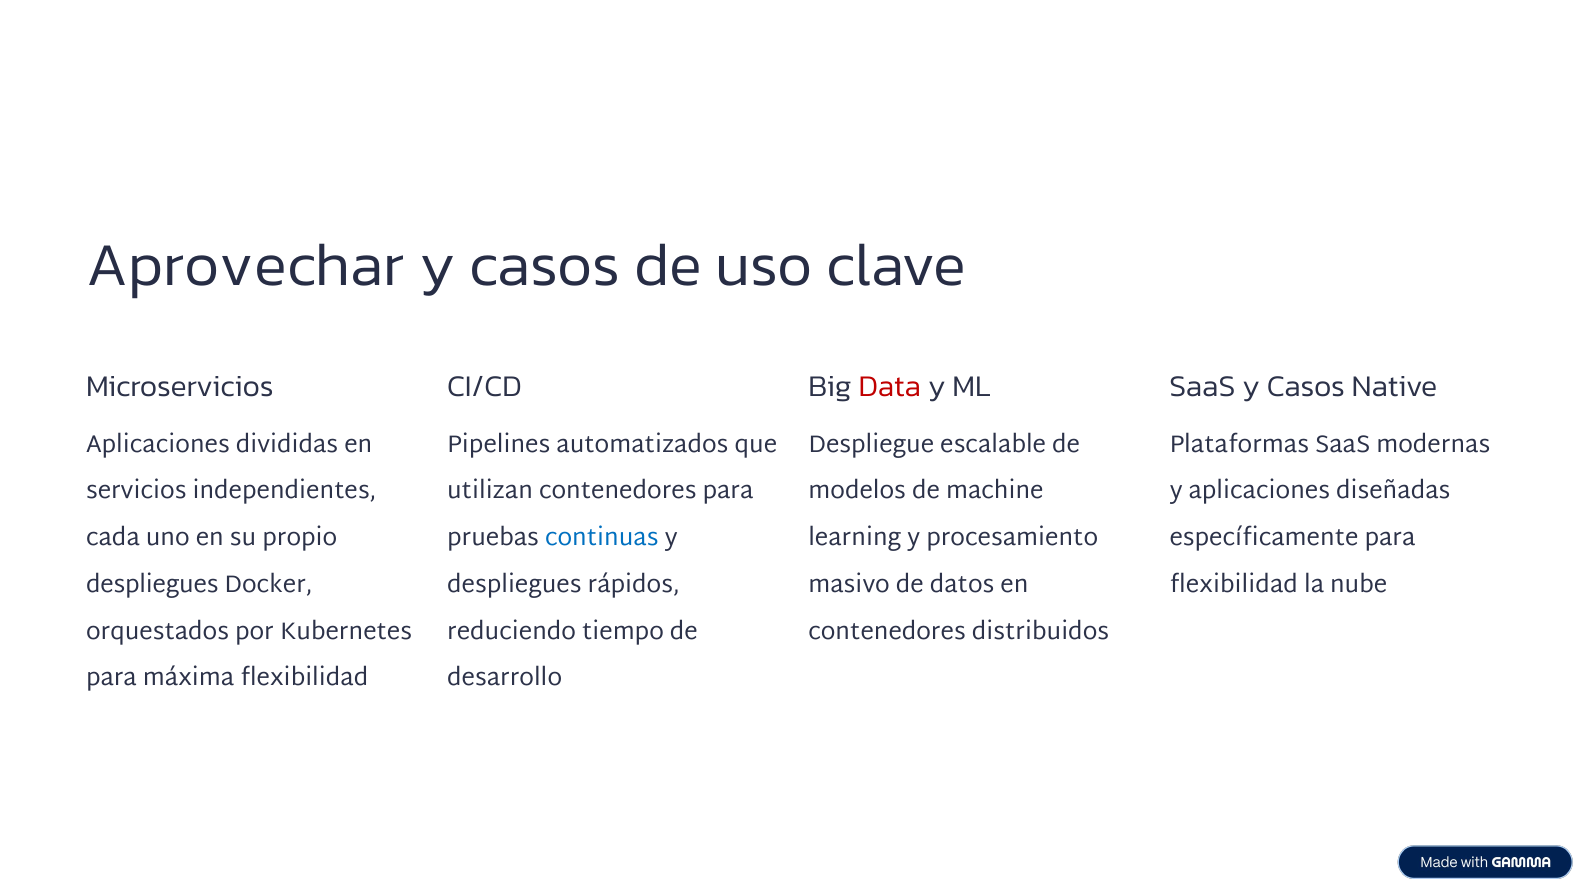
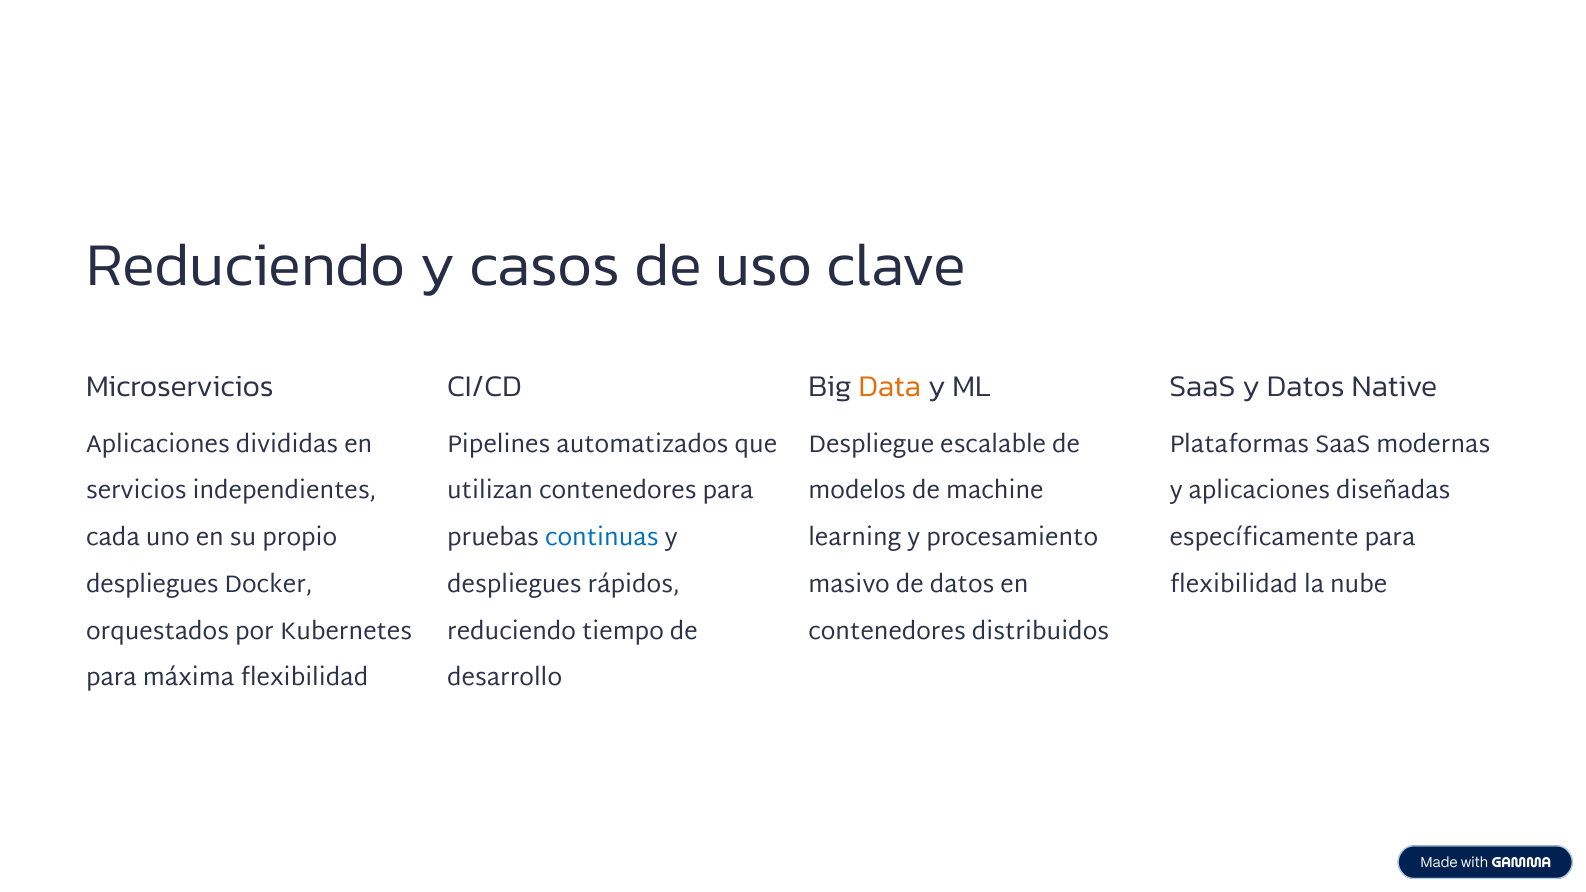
Aprovechar: Aprovechar -> Reduciendo (246, 265)
Data colour: red -> orange (890, 386)
SaaS y Casos: Casos -> Datos (1306, 386)
